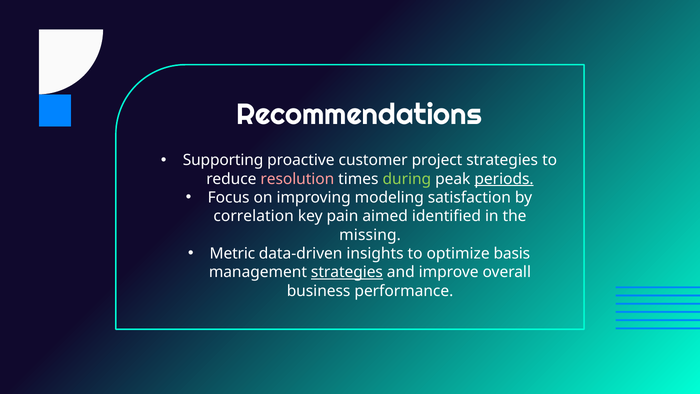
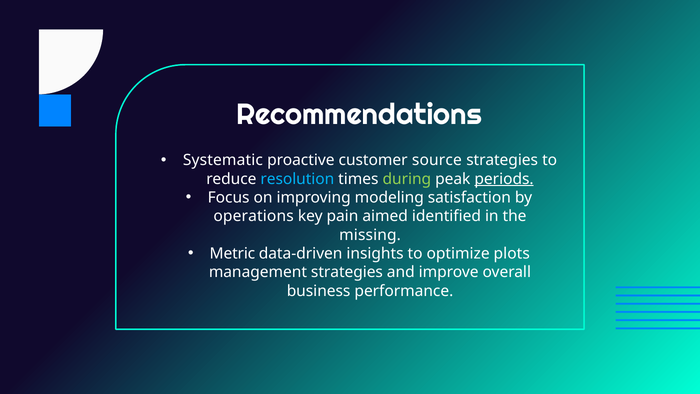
Supporting: Supporting -> Systematic (223, 160)
project: project -> source (437, 160)
resolution colour: pink -> light blue (297, 179)
correlation: correlation -> operations (254, 216)
basis: basis -> plots (512, 253)
strategies underline: present -> none (347, 272)
